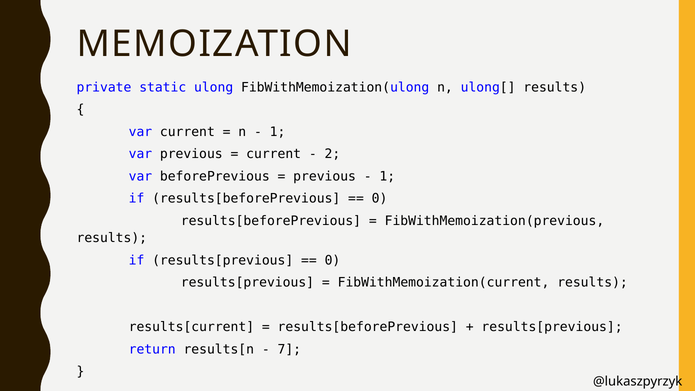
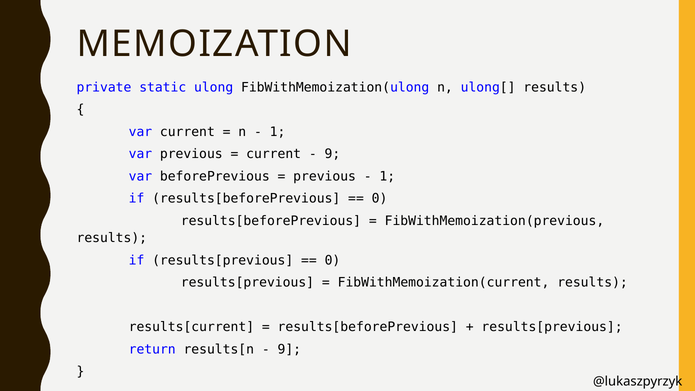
2: 2 -> 9 (332, 154)
7: 7 -> 9 (289, 349)
